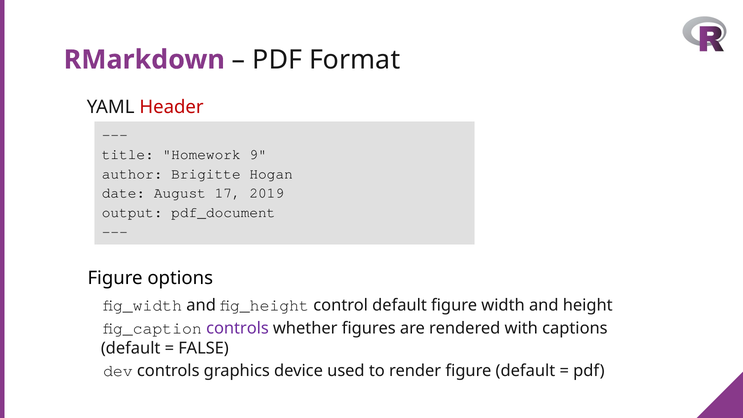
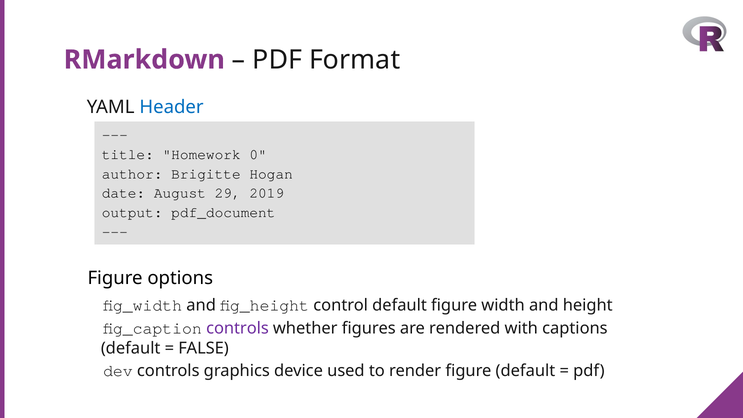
Header colour: red -> blue (172, 107)
9: 9 -> 0 (258, 154)
17: 17 -> 29 (228, 193)
